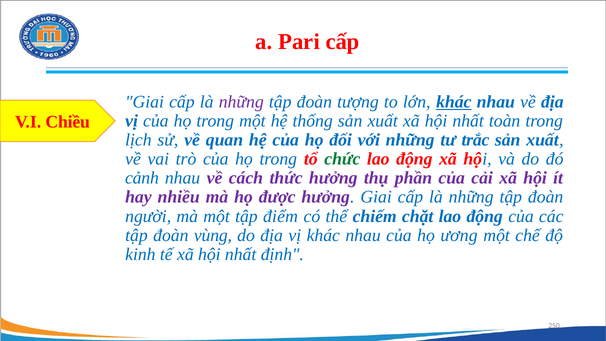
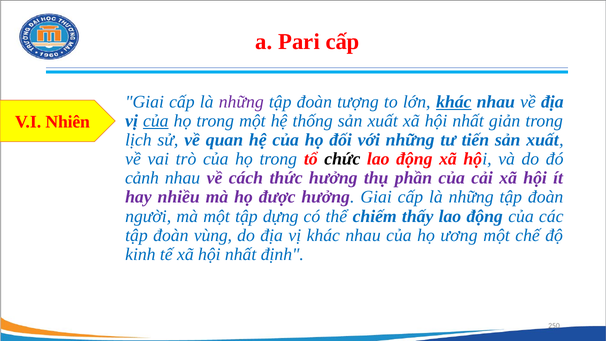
của underline: none -> present (156, 121)
toàn: toàn -> giản (505, 121)
Chiều: Chiều -> Nhiên (68, 122)
trắc: trắc -> tiến (475, 140)
chức colour: green -> black (342, 159)
điểm: điểm -> dựng (281, 216)
chặt: chặt -> thấy (418, 216)
